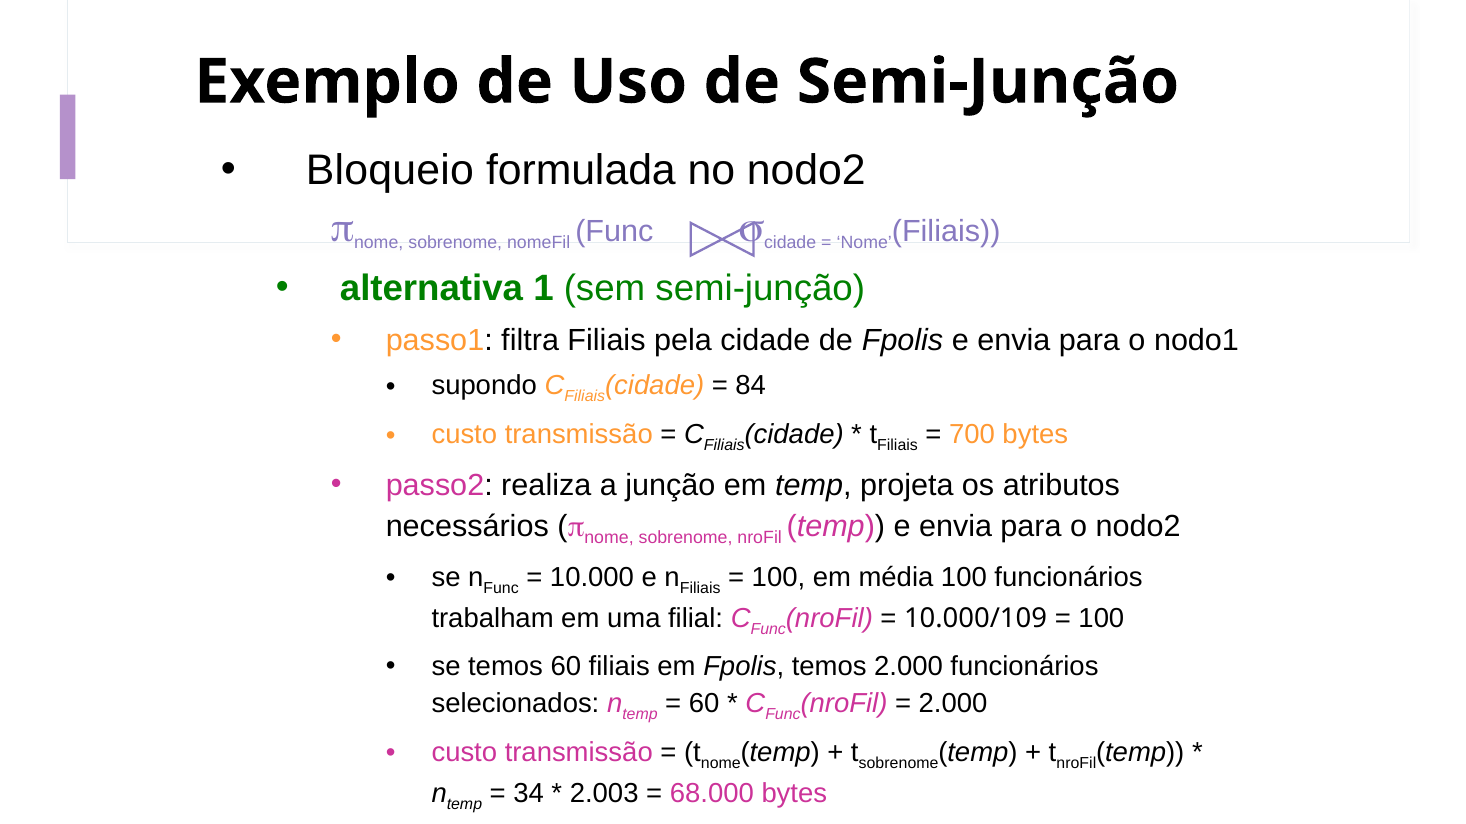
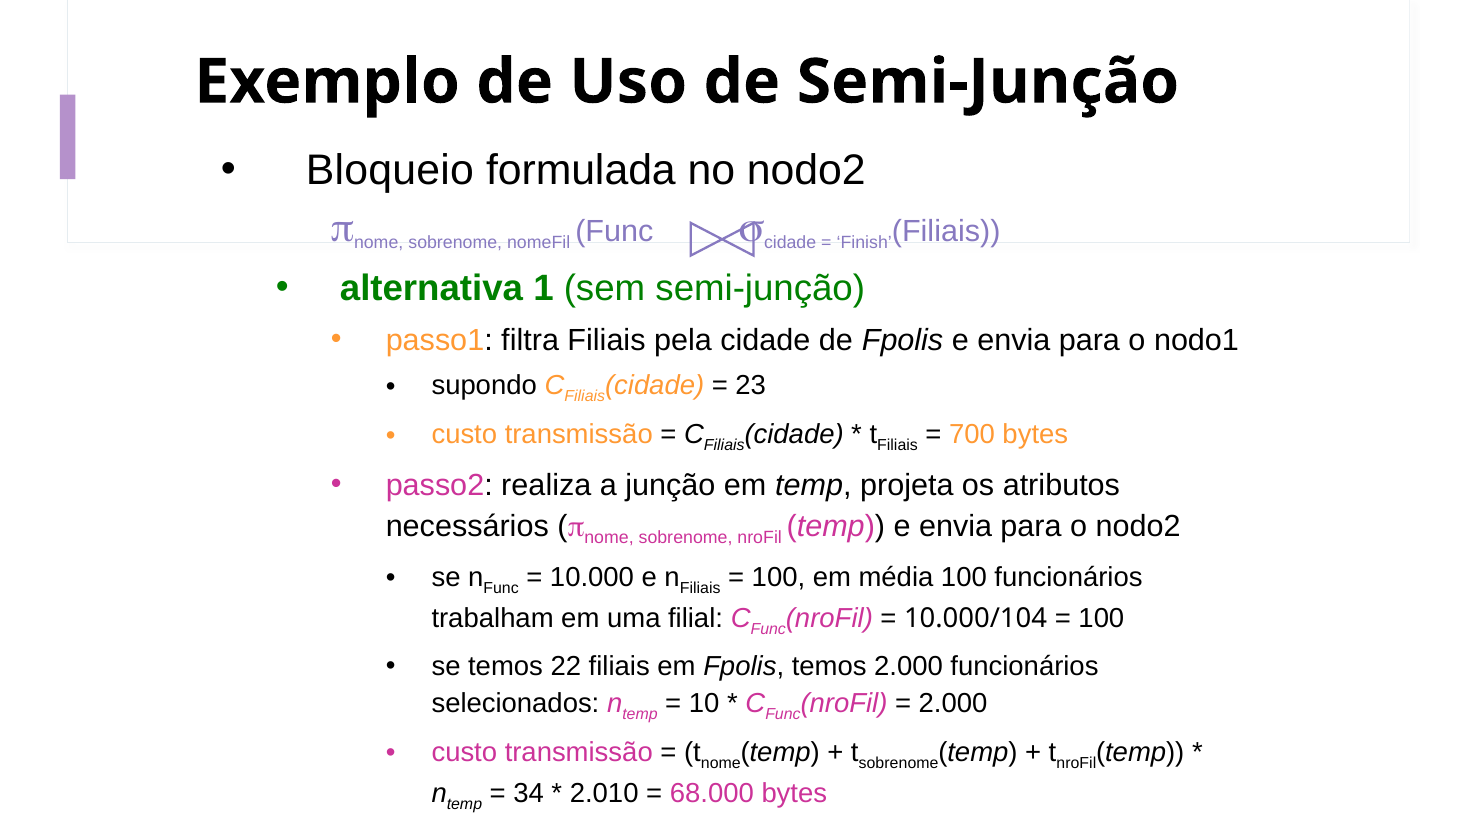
Nome: Nome -> Finish (864, 243)
84: 84 -> 23 (751, 386)
10.000/109: 10.000/109 -> 10.000/104 (976, 619)
temos 60: 60 -> 22 (566, 667)
60: 60 -> 10 (704, 704)
2.003: 2.003 -> 2.010 (604, 794)
